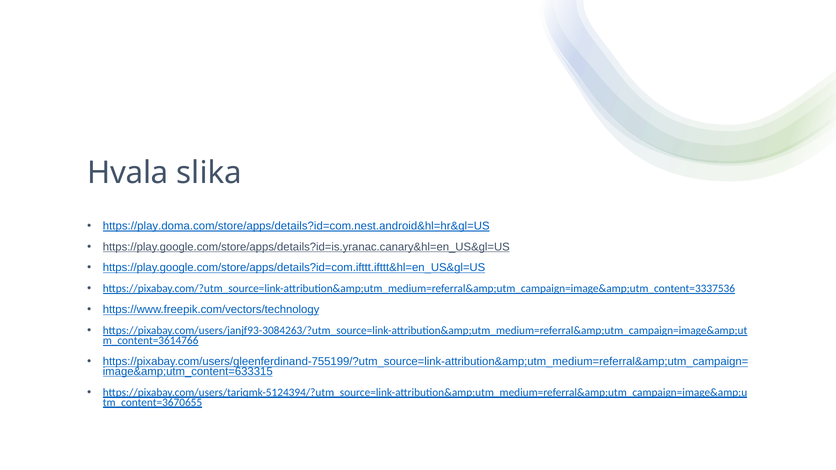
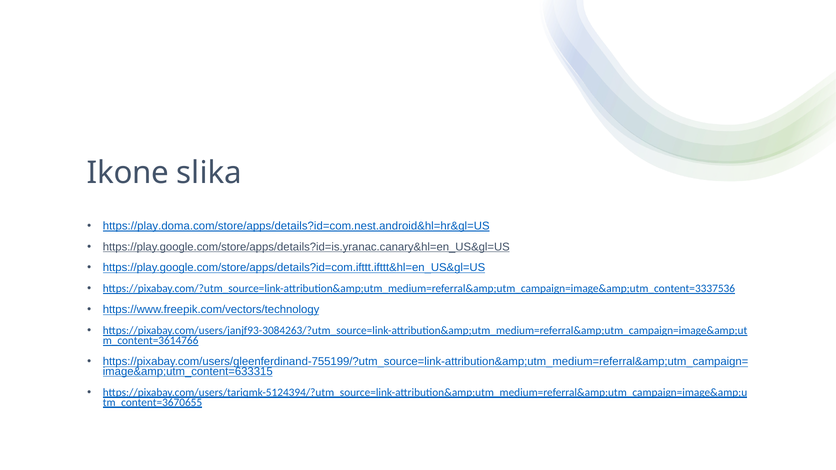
Hvala: Hvala -> Ikone (128, 173)
